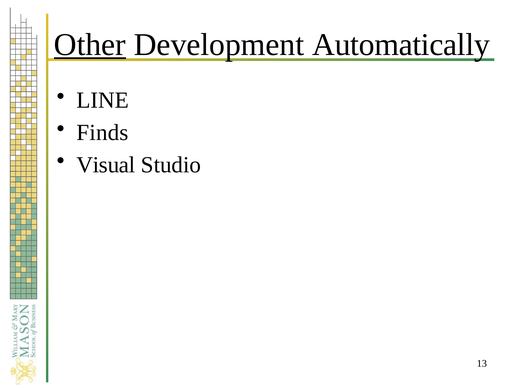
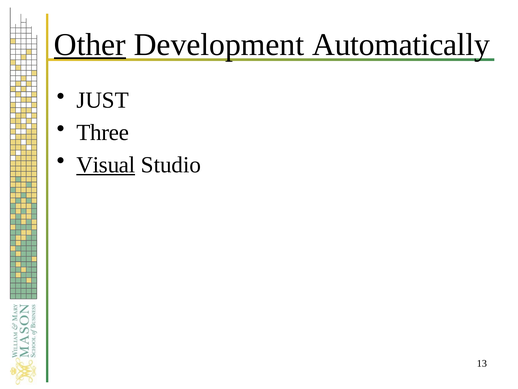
LINE: LINE -> JUST (103, 100)
Finds: Finds -> Three (103, 132)
Visual underline: none -> present (106, 165)
